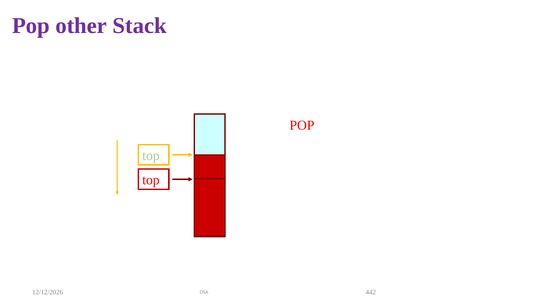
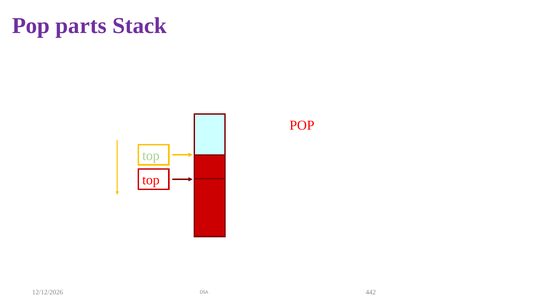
other: other -> parts (81, 26)
